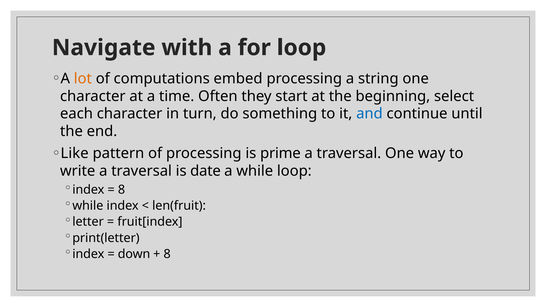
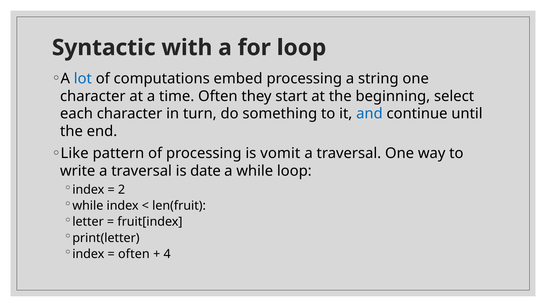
Navigate: Navigate -> Syntactic (104, 48)
lot colour: orange -> blue (83, 79)
prime: prime -> vomit (280, 154)
8: 8 -> 2 (122, 190)
down: down -> often (134, 254)
8: 8 -> 4 (167, 254)
